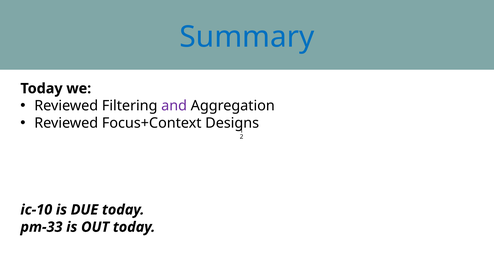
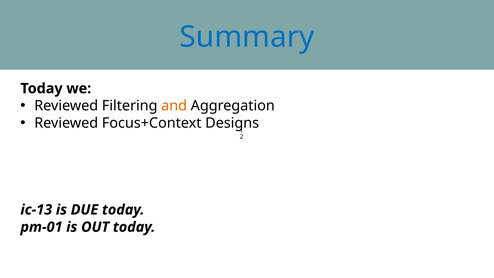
and colour: purple -> orange (174, 106)
ic-10: ic-10 -> ic-13 (36, 210)
pm-33: pm-33 -> pm-01 (41, 227)
